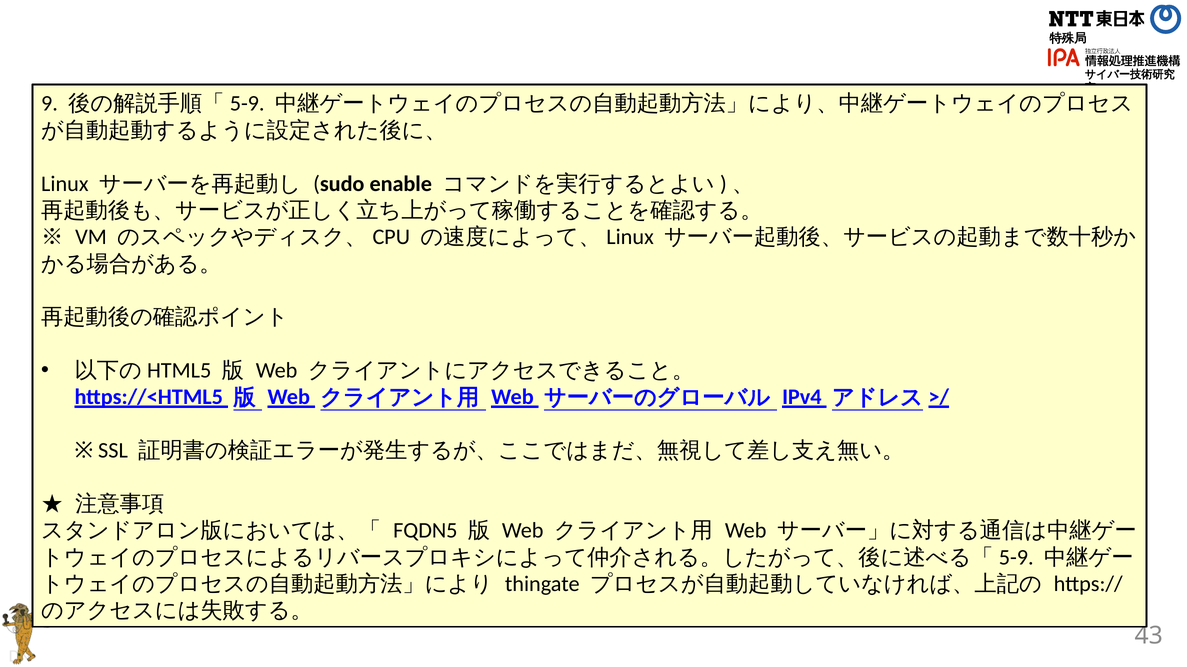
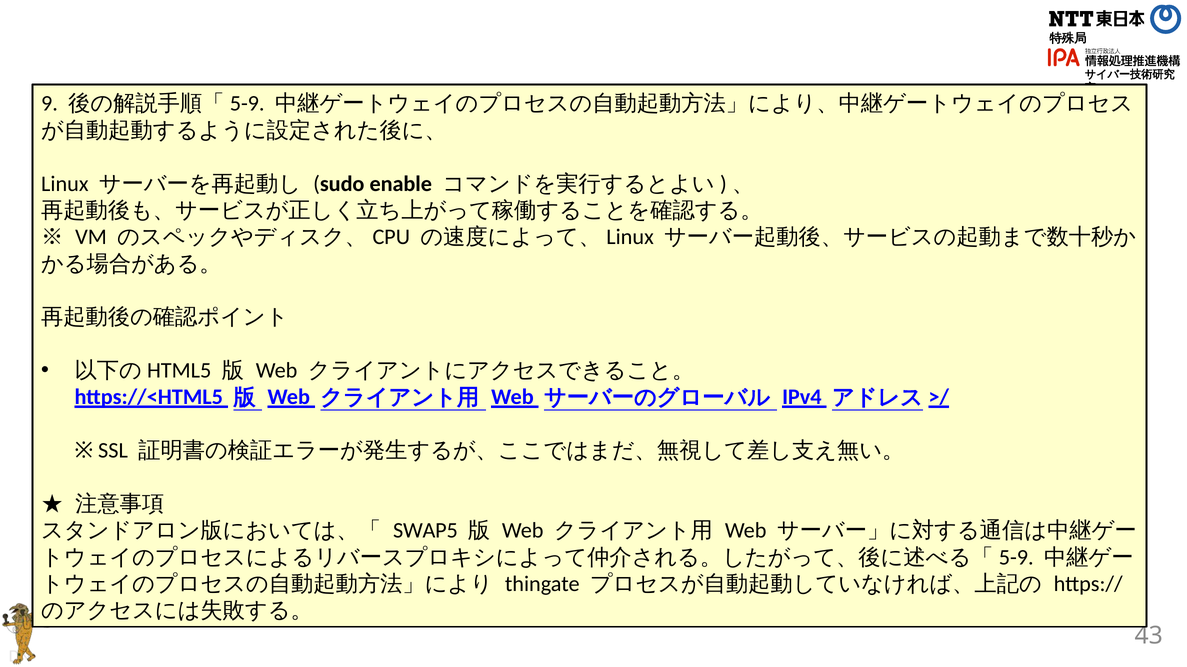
FQDN5: FQDN5 -> SWAP5 (425, 531)
